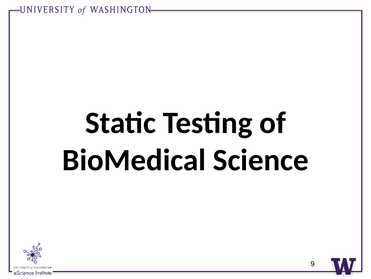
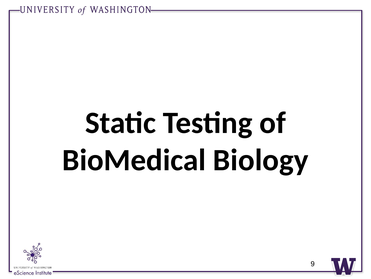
Science: Science -> Biology (261, 160)
